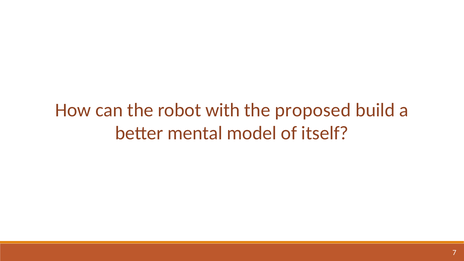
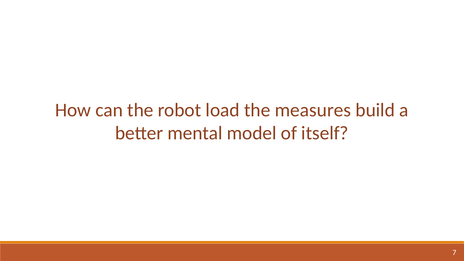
with: with -> load (223, 110)
proposed: proposed -> measures (313, 110)
